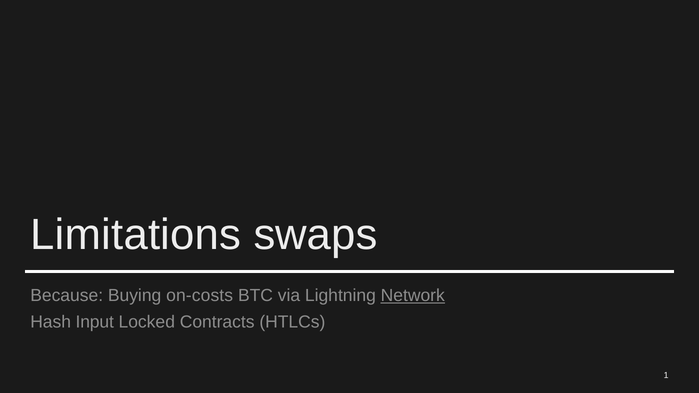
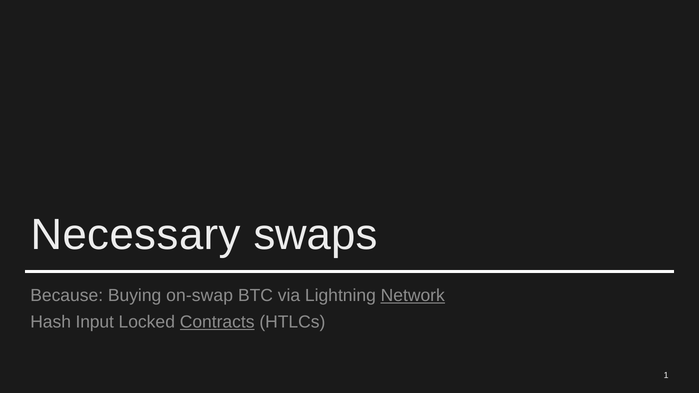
Limitations: Limitations -> Necessary (136, 235)
on-costs: on-costs -> on-swap (200, 296)
Contracts underline: none -> present (217, 322)
